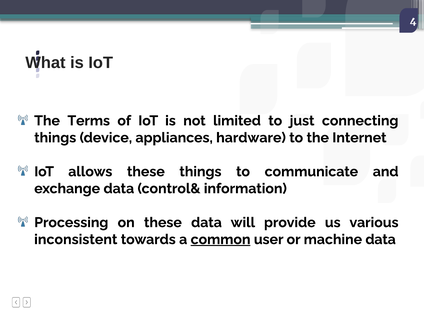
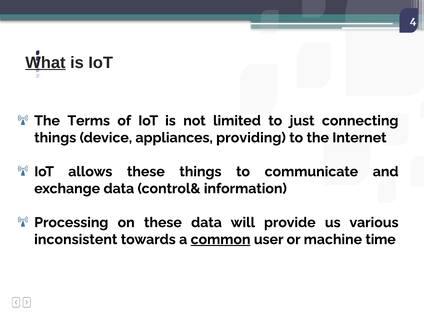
What underline: none -> present (45, 63)
hardware: hardware -> providing (251, 138)
machine data: data -> time (381, 239)
